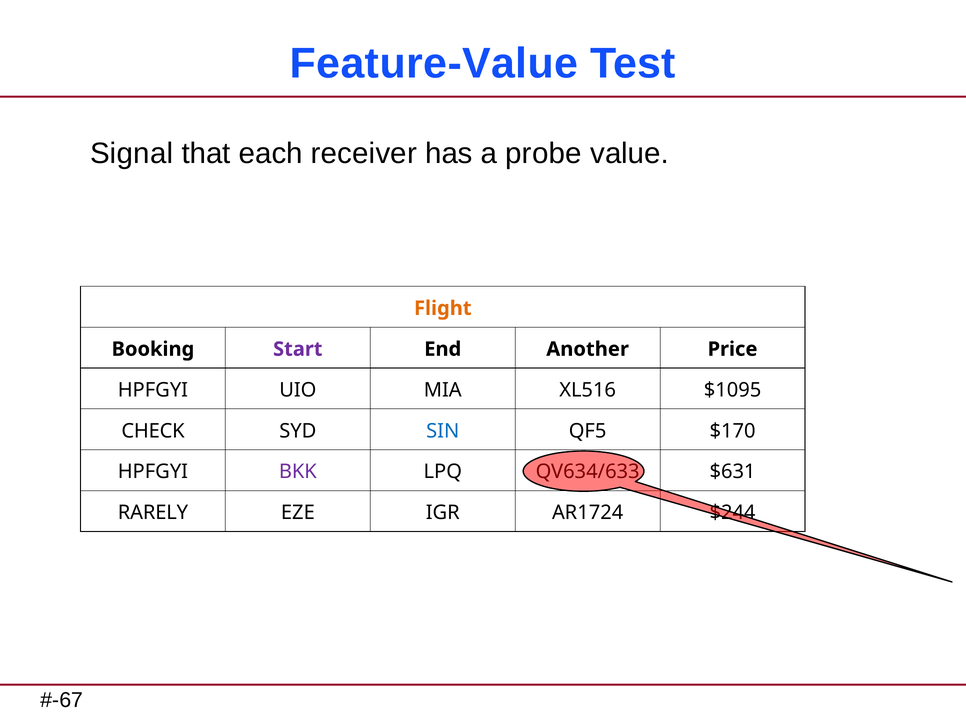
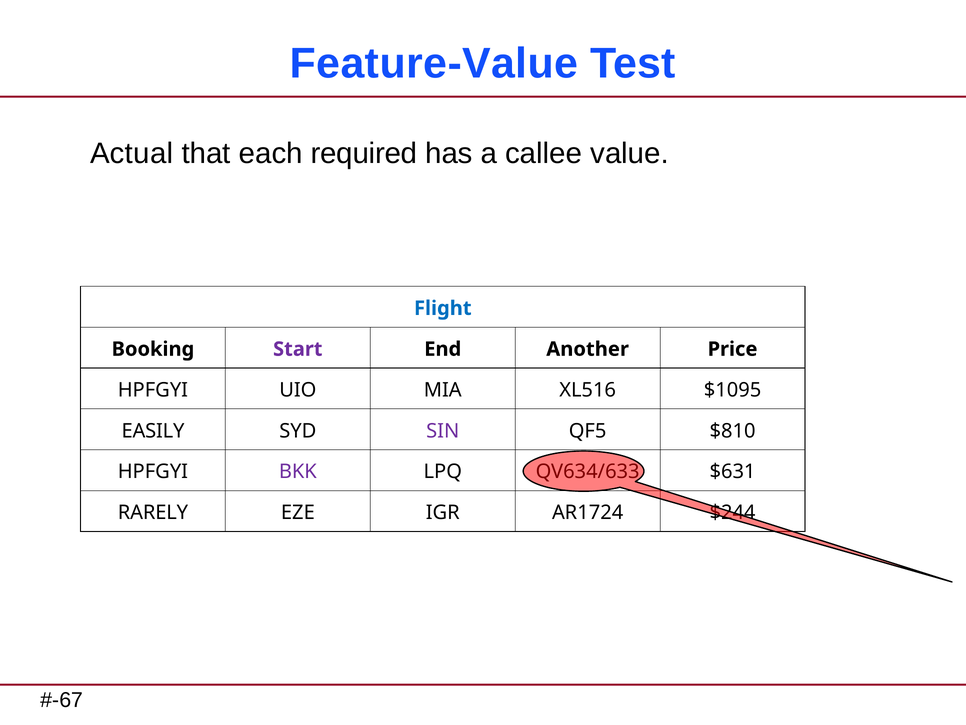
Signal: Signal -> Actual (132, 153)
receiver: receiver -> required (364, 153)
probe: probe -> callee (544, 153)
Flight colour: orange -> blue (443, 308)
CHECK: CHECK -> EASILY (153, 431)
SIN colour: blue -> purple (443, 431)
$170: $170 -> $810 (733, 431)
